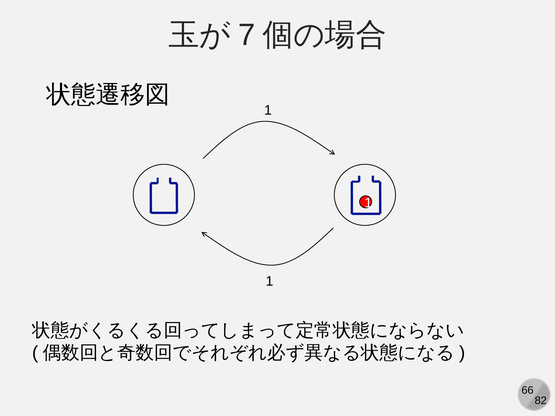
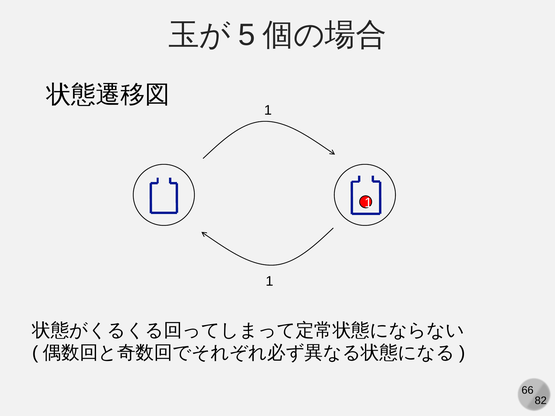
7: 7 -> 5 (247, 35)
